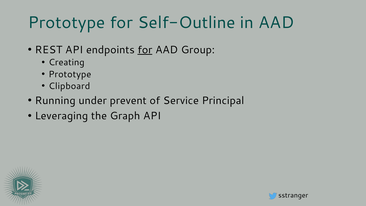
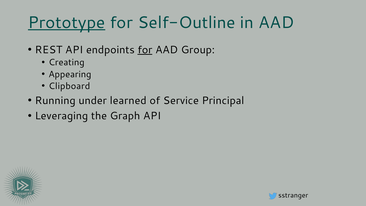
Prototype underline: none -> present (67, 23)
Prototype: Prototype -> Appearing (70, 74)
prevent: prevent -> learned (128, 101)
